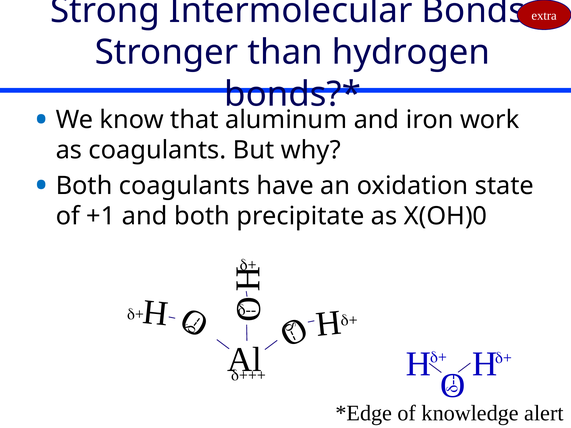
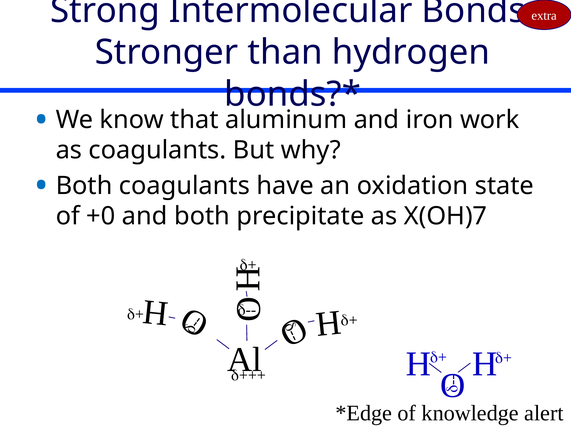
+1: +1 -> +0 (101, 216)
X(OH)0: X(OH)0 -> X(OH)7 (446, 216)
